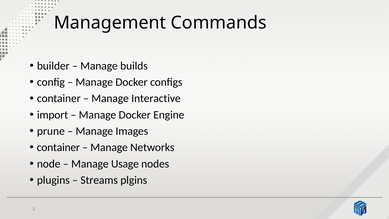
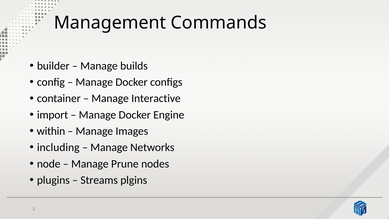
prune: prune -> within (51, 131)
container: container -> including (58, 147)
Usage: Usage -> Prune (125, 164)
